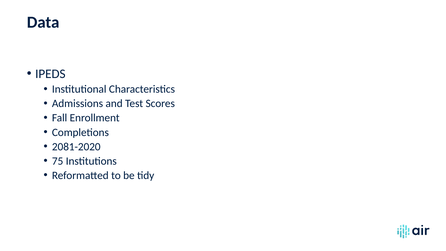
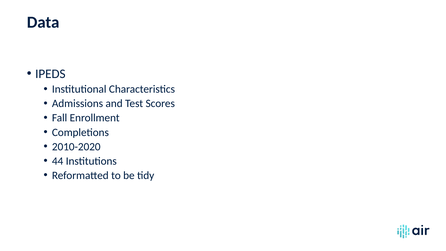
2081-2020: 2081-2020 -> 2010-2020 (76, 147)
75: 75 -> 44 (58, 161)
